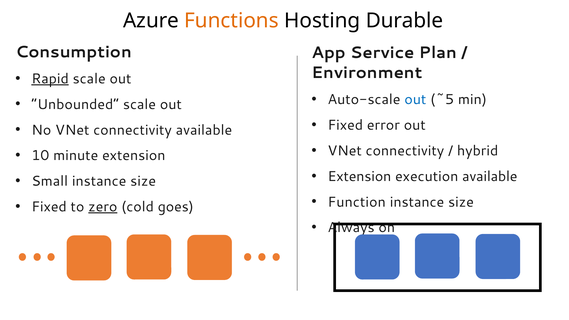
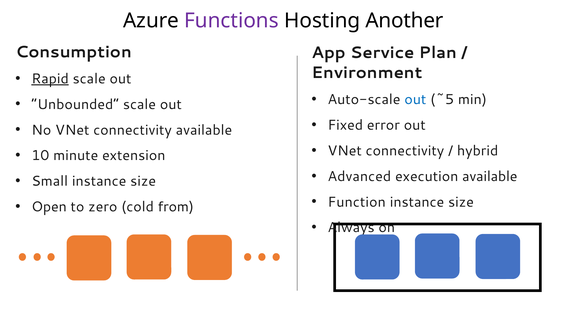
Functions colour: orange -> purple (231, 21)
Durable: Durable -> Another (404, 21)
Extension: Extension -> Advanced (359, 176)
Fixed: Fixed -> Open (49, 207)
zero underline: present -> none (103, 207)
goes: goes -> from (176, 207)
